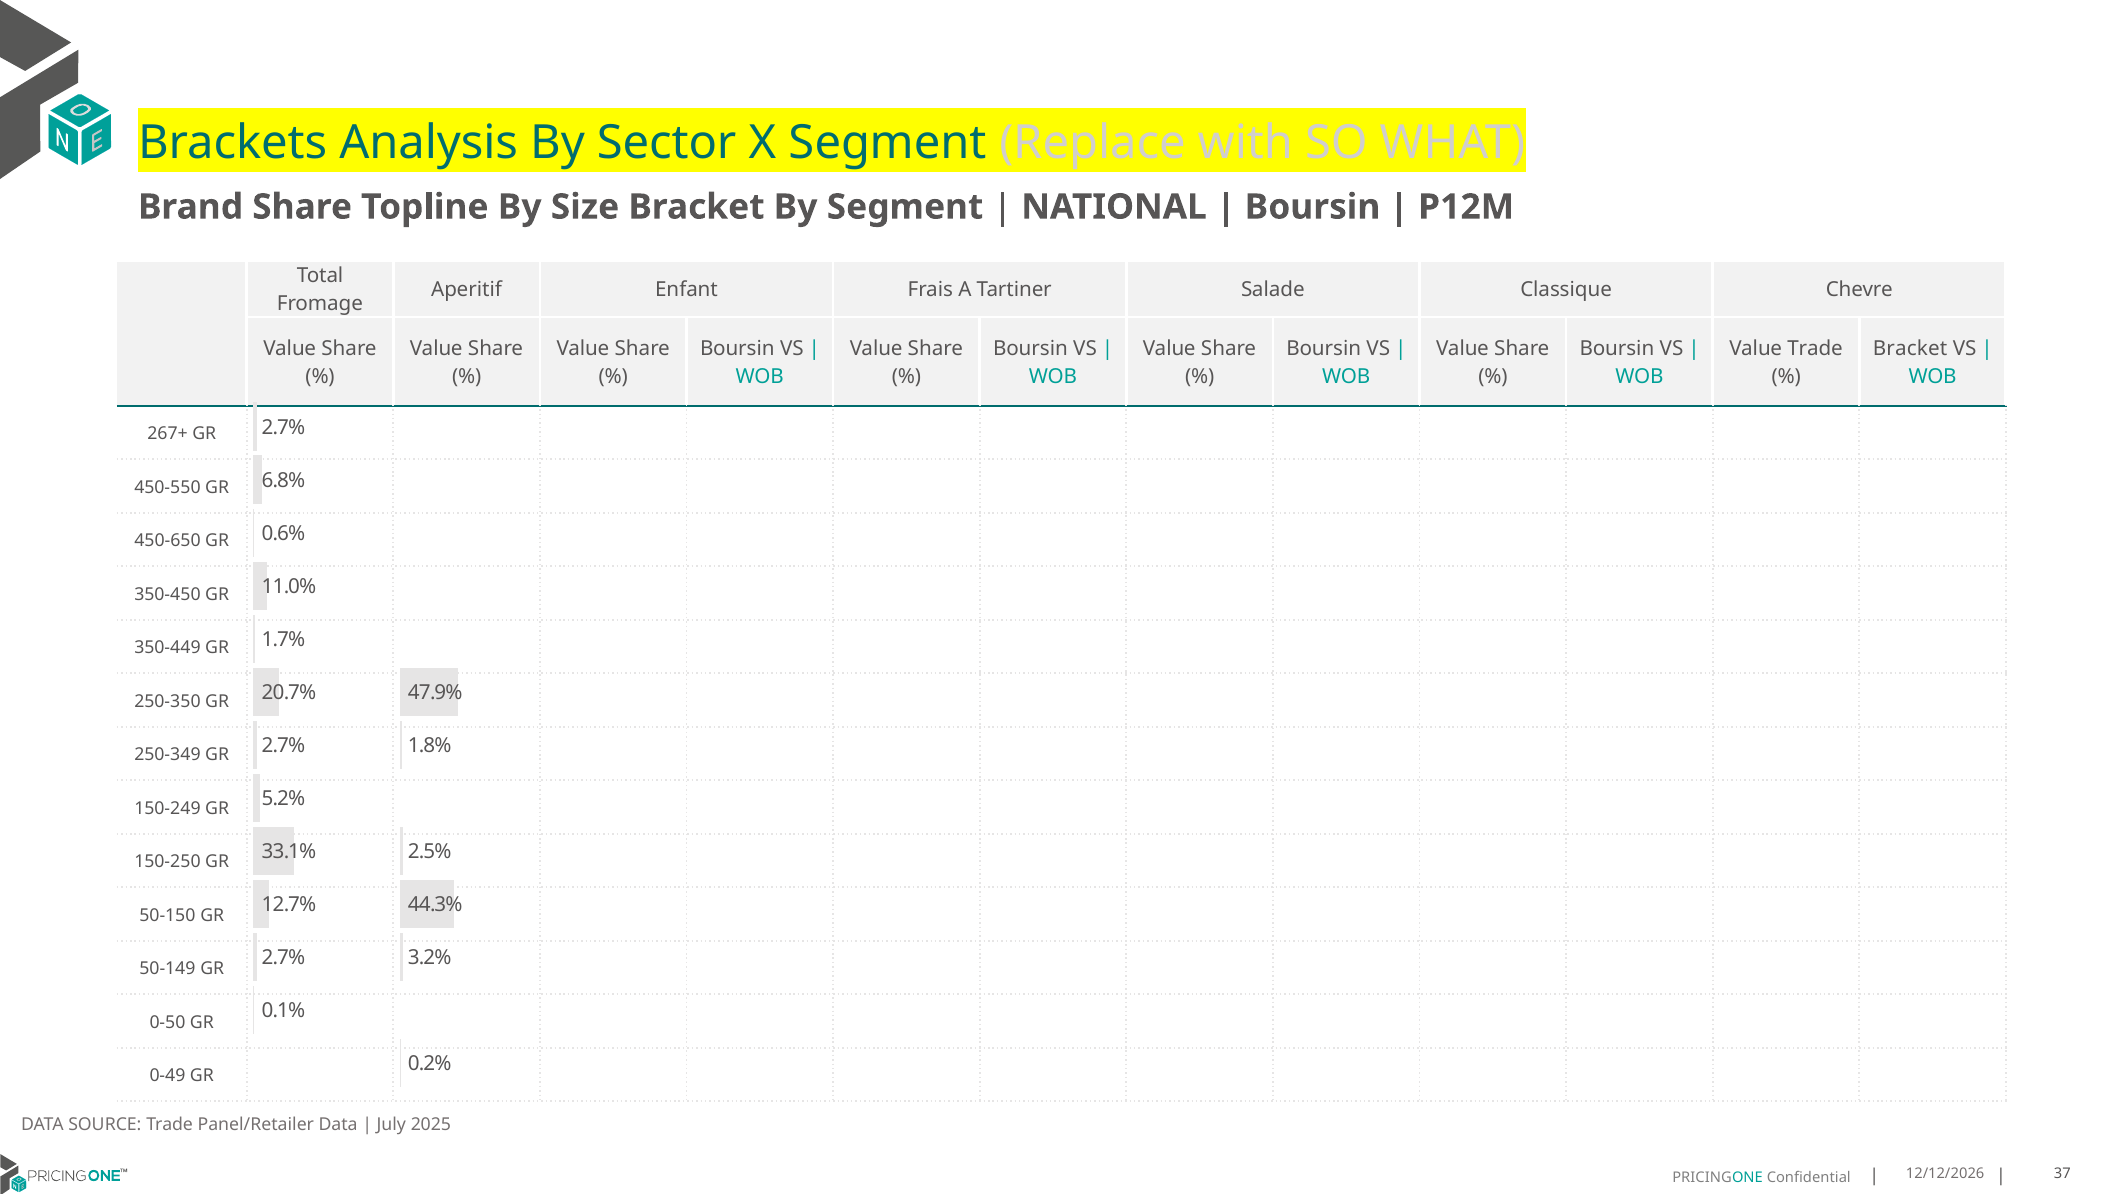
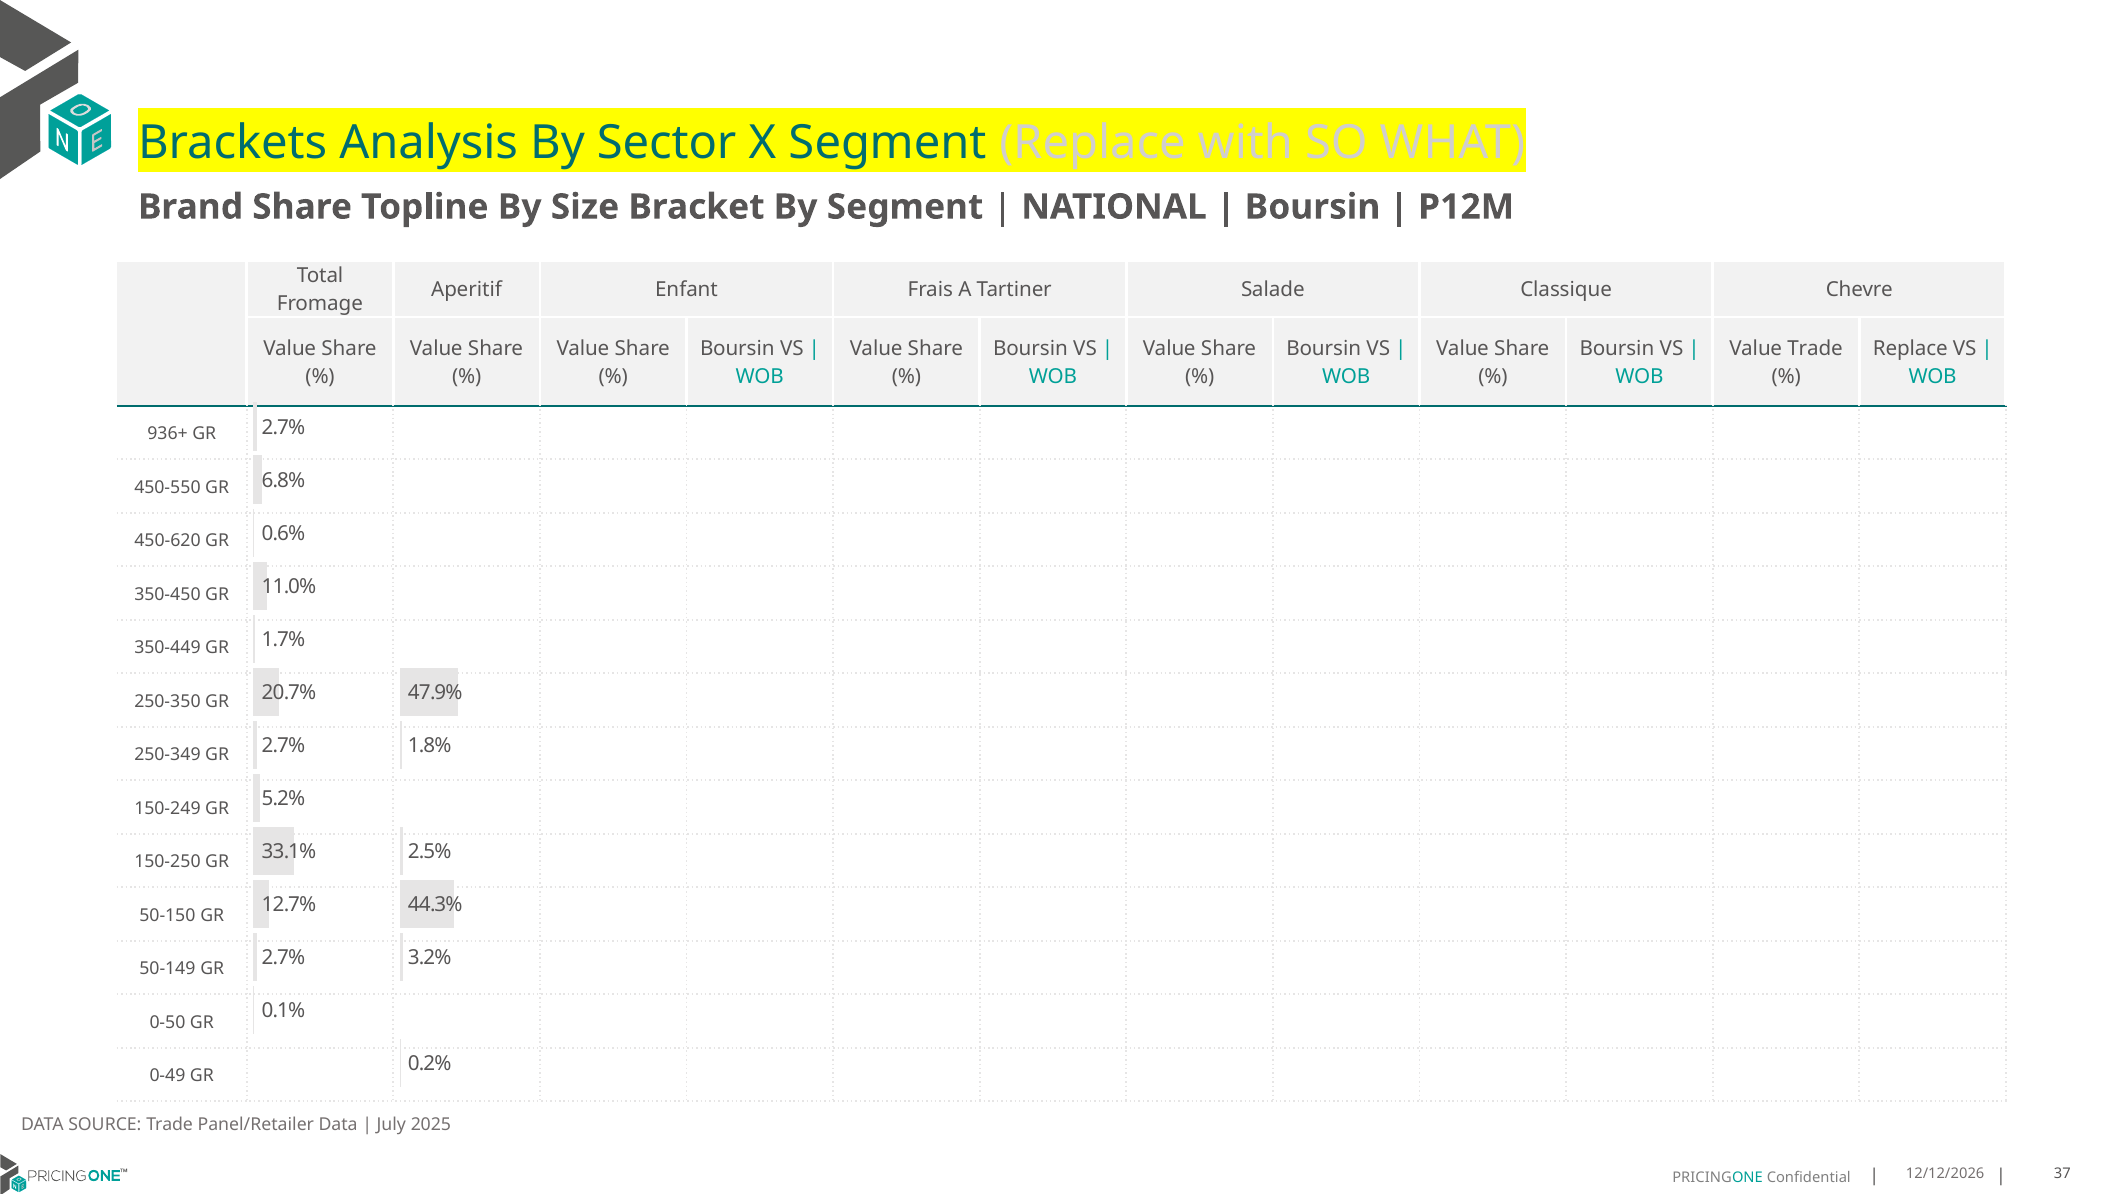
Bracket: Bracket -> Replace (1910, 349)
267+: 267+ -> 936+ (168, 434)
450-650: 450-650 -> 450-620 (168, 541)
